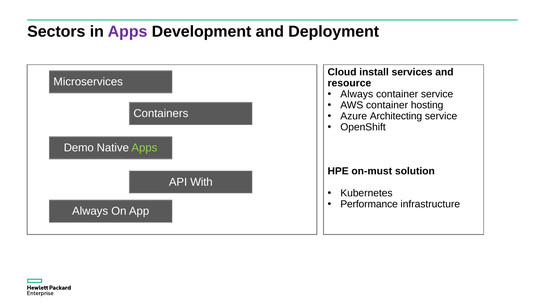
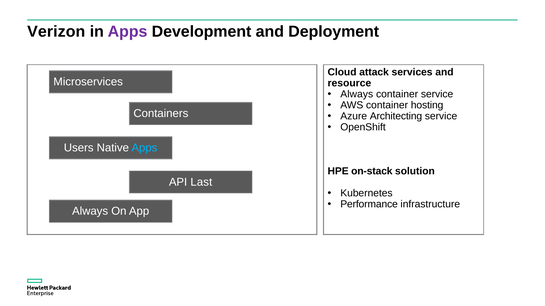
Sectors: Sectors -> Verizon (56, 32)
install: install -> attack (374, 72)
Demo: Demo -> Users (79, 148)
Apps colour: light green -> light blue (144, 148)
on-must: on-must -> on-stack (372, 172)
With: With -> Last (201, 182)
